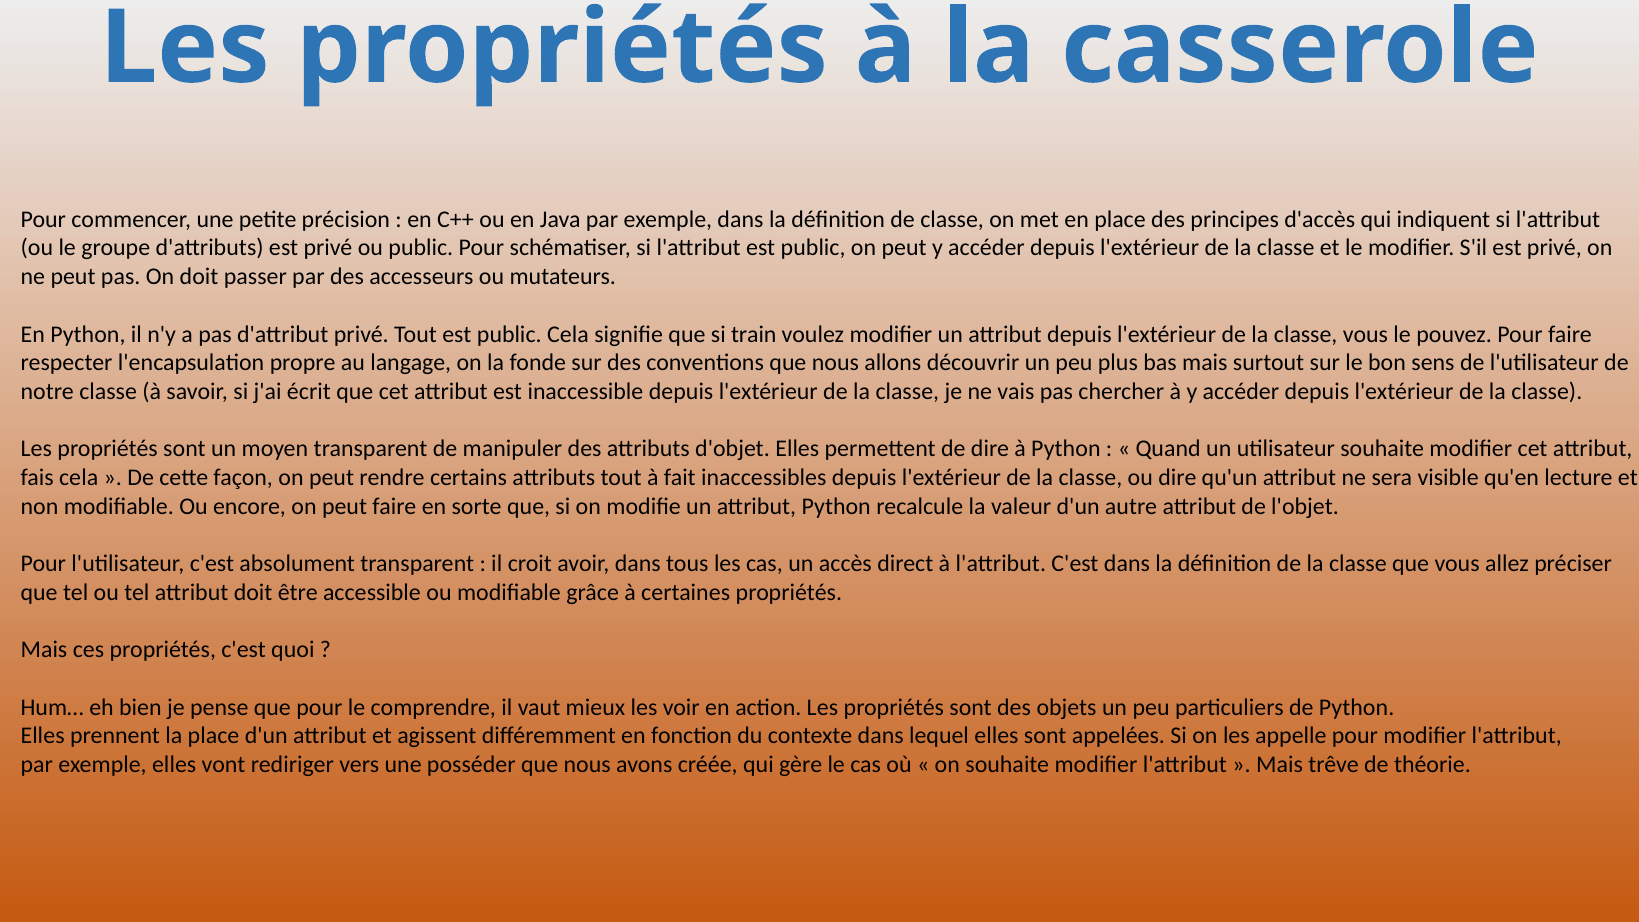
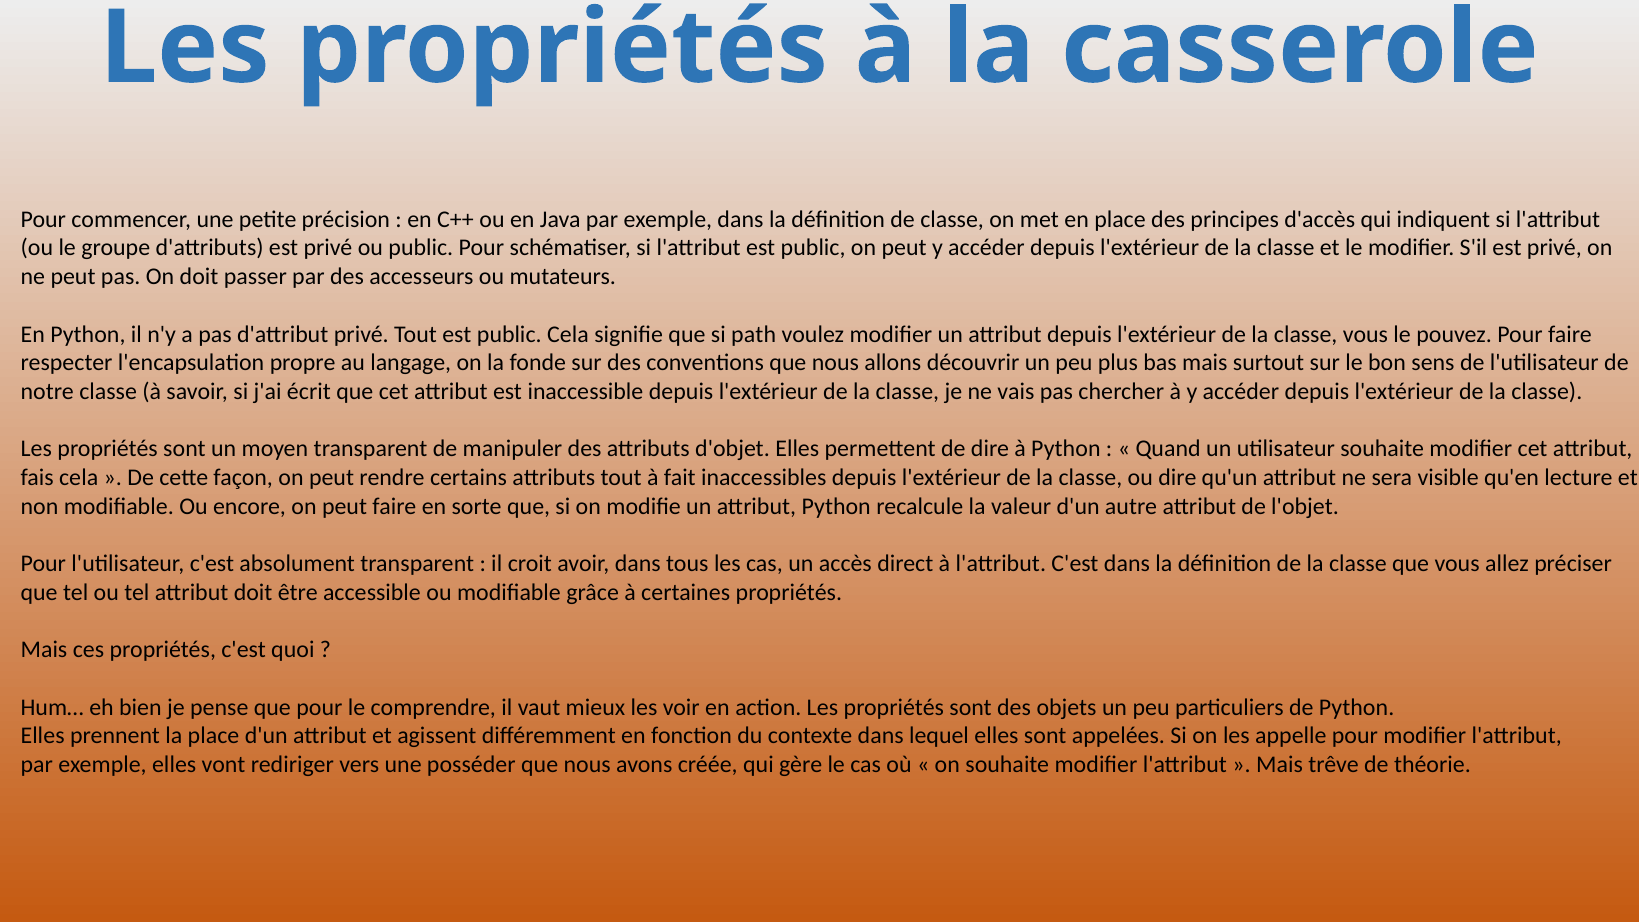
train: train -> path (754, 334)
